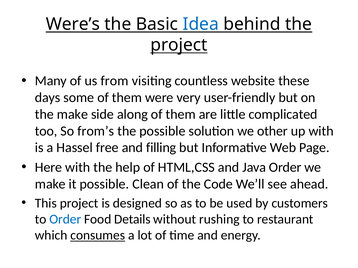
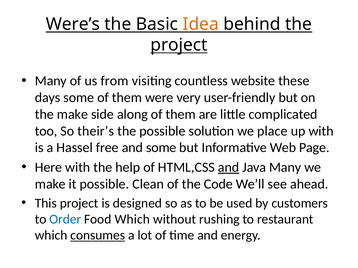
Idea colour: blue -> orange (201, 24)
from’s: from’s -> their’s (96, 131)
other: other -> place (272, 131)
and filling: filling -> some (161, 148)
and underline: none -> present (229, 168)
Java Order: Order -> Many (285, 168)
Food Details: Details -> Which (132, 220)
